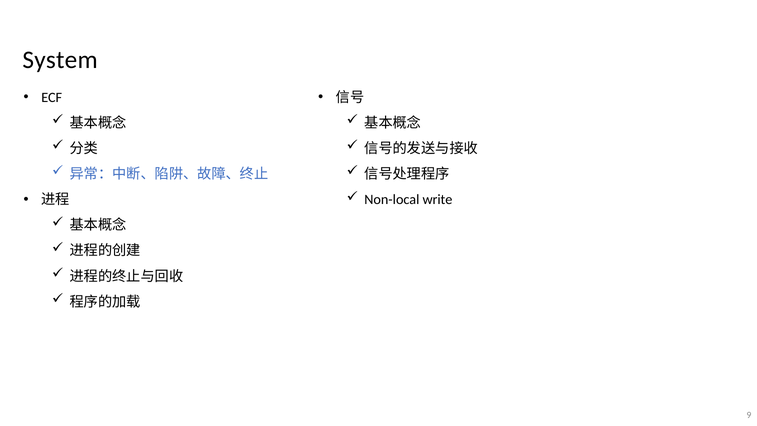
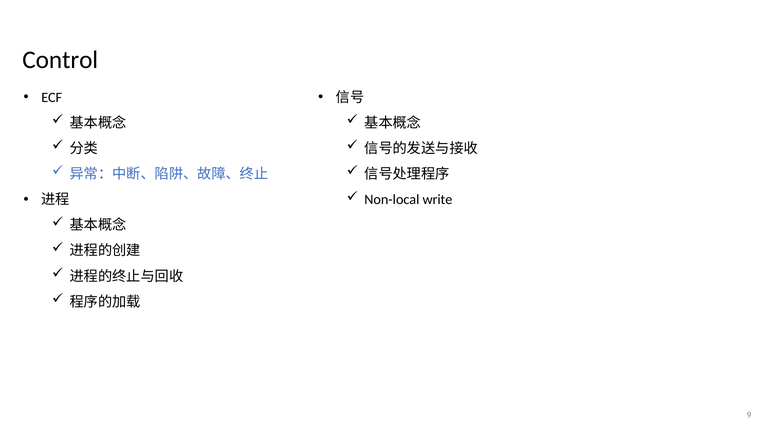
System: System -> Control (60, 60)
